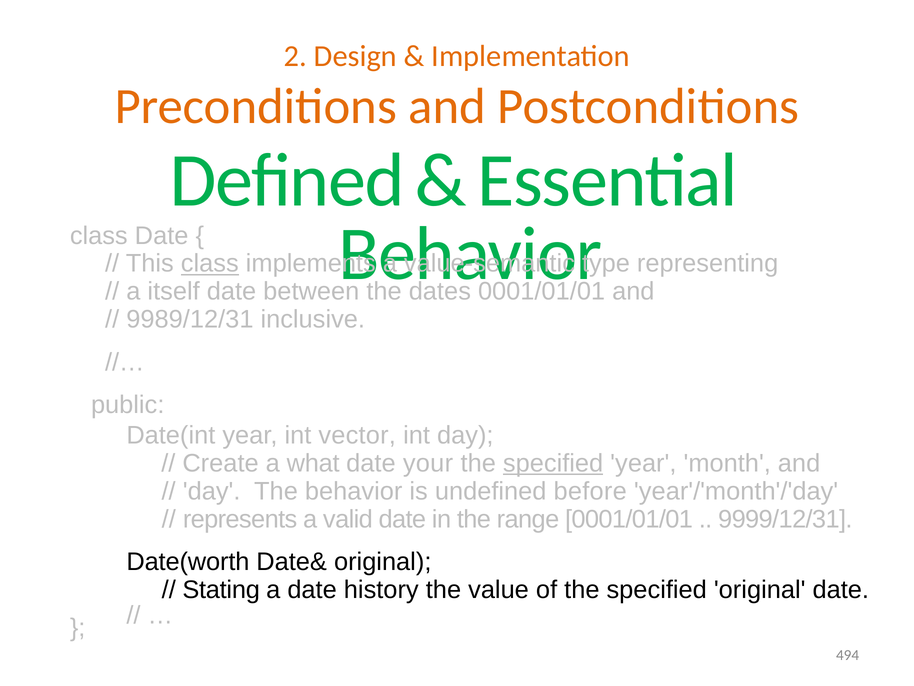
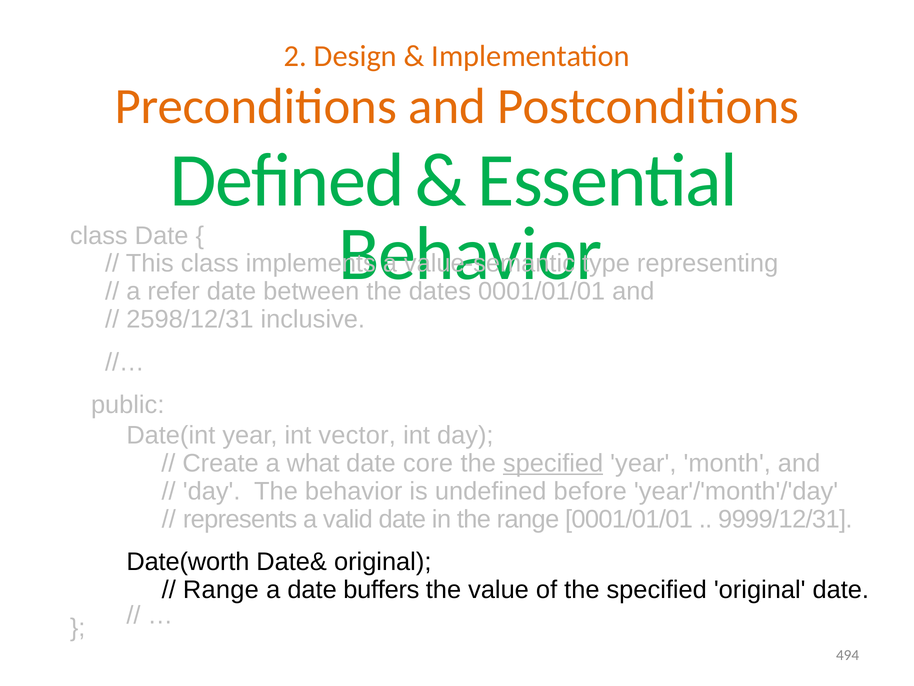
class underline: present -> none (210, 263)
itself: itself -> refer (174, 291)
9989/12/31: 9989/12/31 -> 2598/12/31 (190, 319)
your: your -> core (428, 463)
Stating: Stating -> Range (221, 589)
history: history -> buffers (381, 589)
